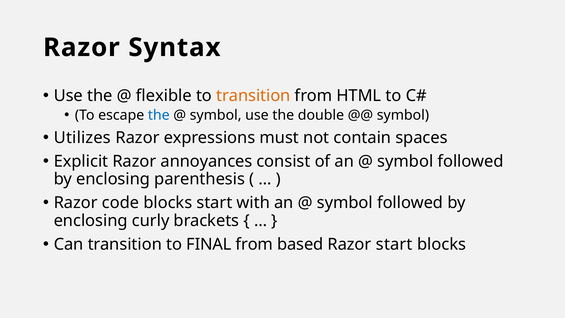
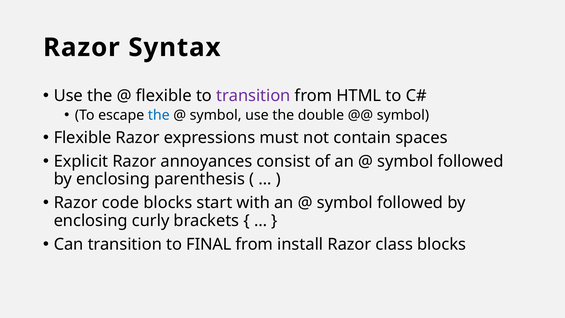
transition colour: orange -> purple (253, 96)
Utilizes: Utilizes -> Flexible (83, 138)
based: based -> install (300, 244)
Razor start: start -> class (394, 244)
